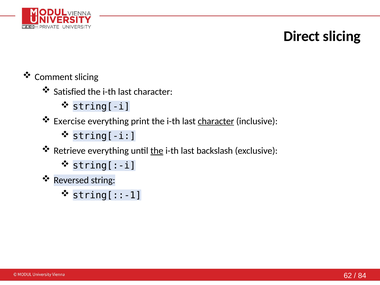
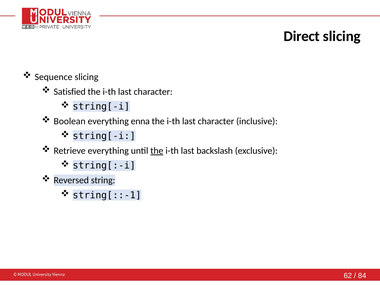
Comment: Comment -> Sequence (54, 77)
Exercise: Exercise -> Boolean (70, 121)
print: print -> enna (140, 121)
character underline: present -> none (216, 121)
